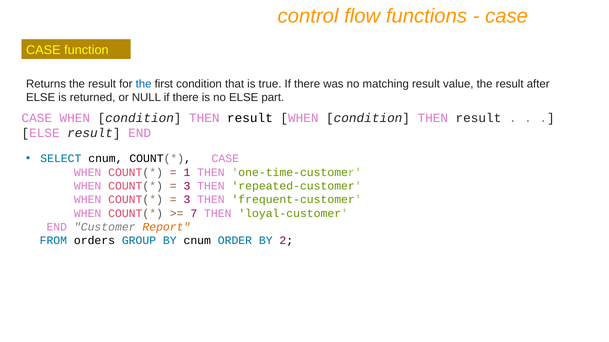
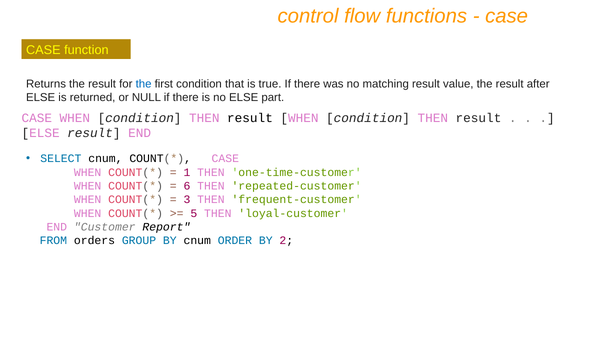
3: 3 -> 6 (187, 186)
7: 7 -> 5 (194, 214)
Report colour: orange -> black (166, 227)
